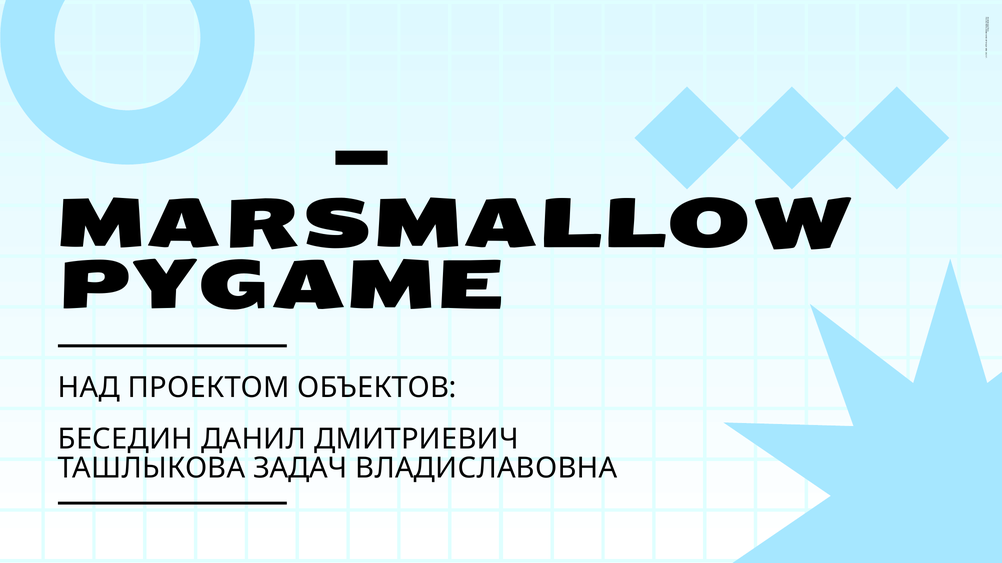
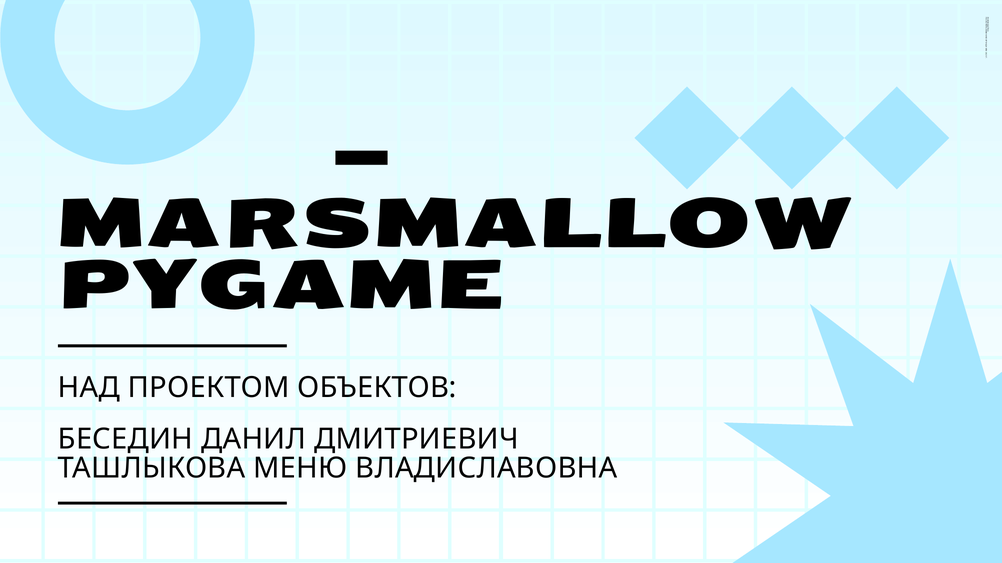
ЗАДАЧ: ЗАДАЧ -> МЕНЮ (300, 469)
